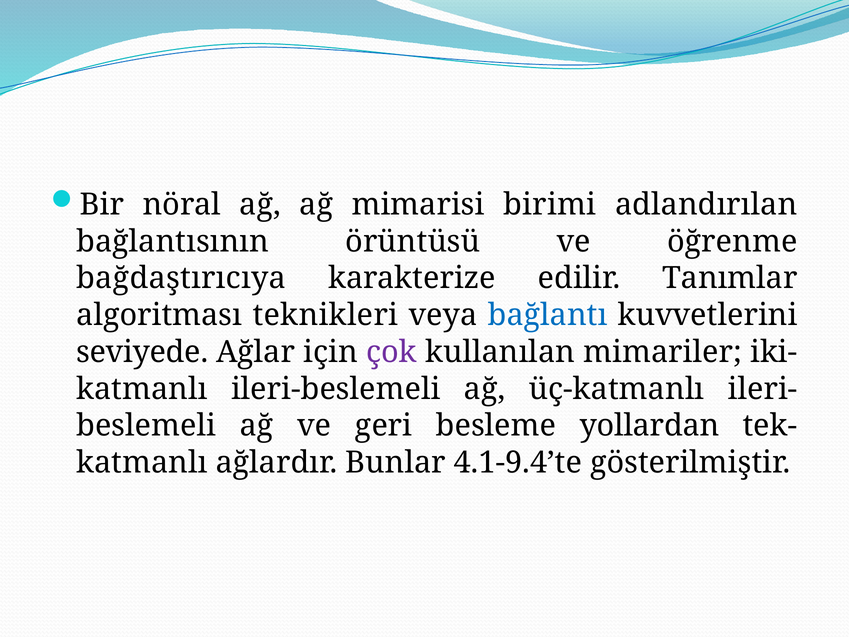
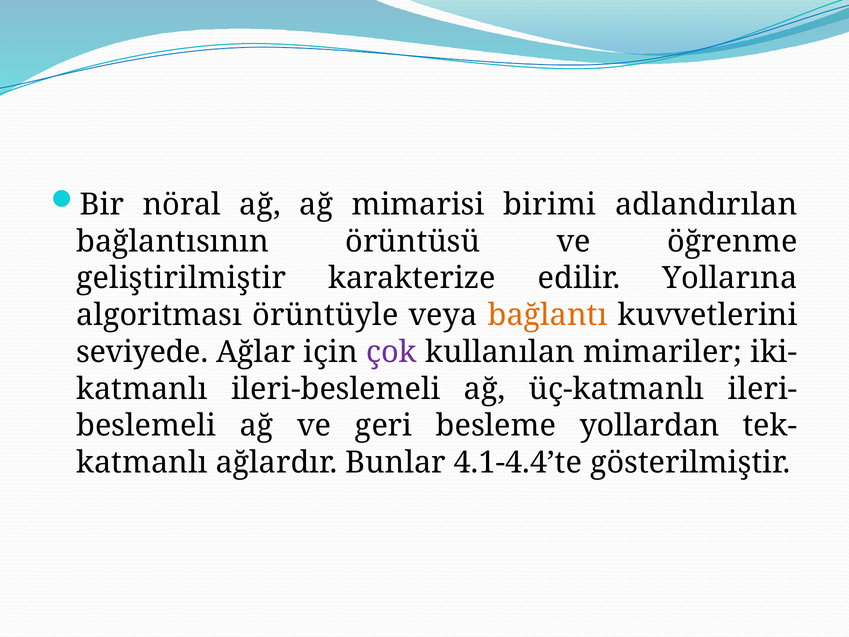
bağdaştırıcıya: bağdaştırıcıya -> geliştirilmiştir (181, 278)
Tanımlar: Tanımlar -> Yollarına (730, 278)
teknikleri: teknikleri -> örüntüyle (325, 315)
bağlantı colour: blue -> orange (548, 315)
4.1-9.4’te: 4.1-9.4’te -> 4.1-4.4’te (518, 463)
